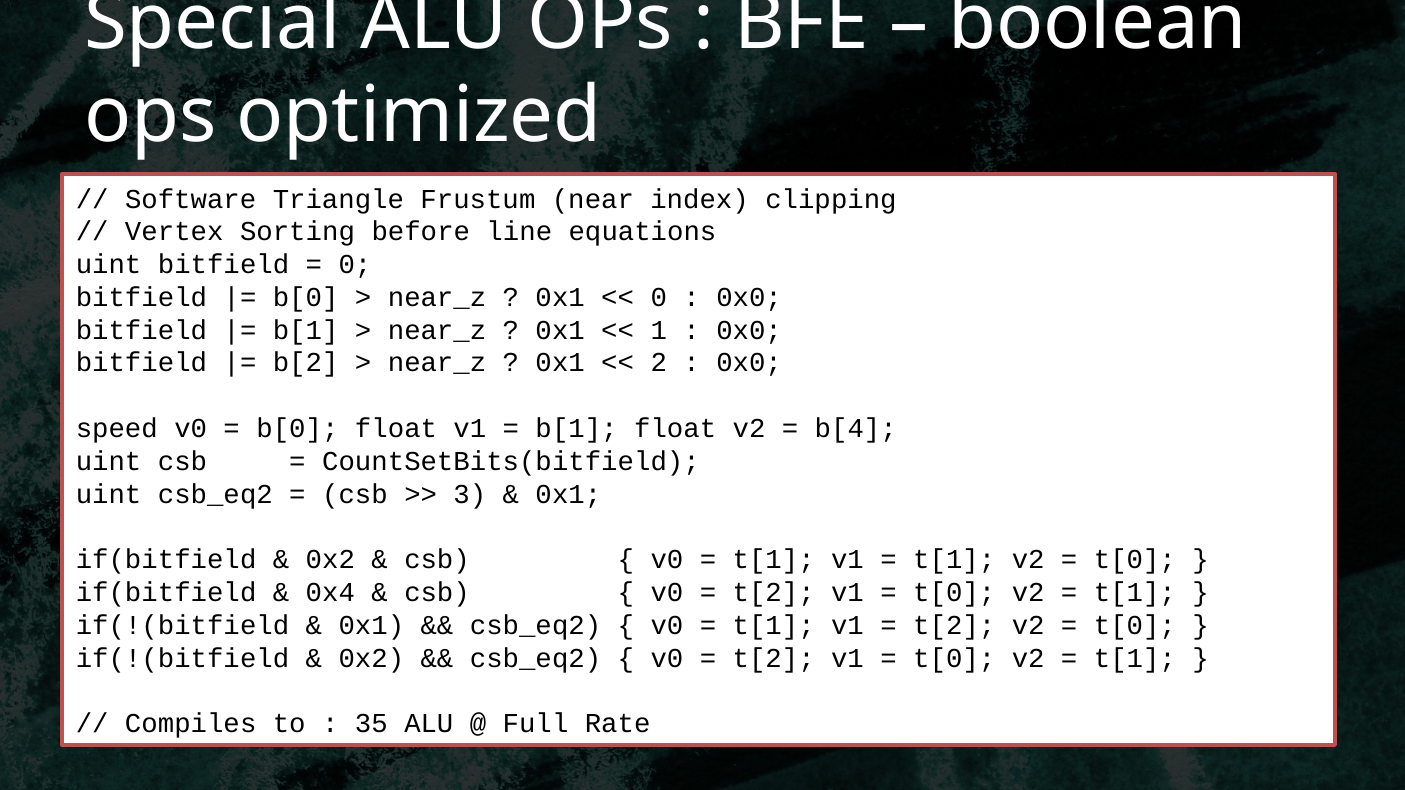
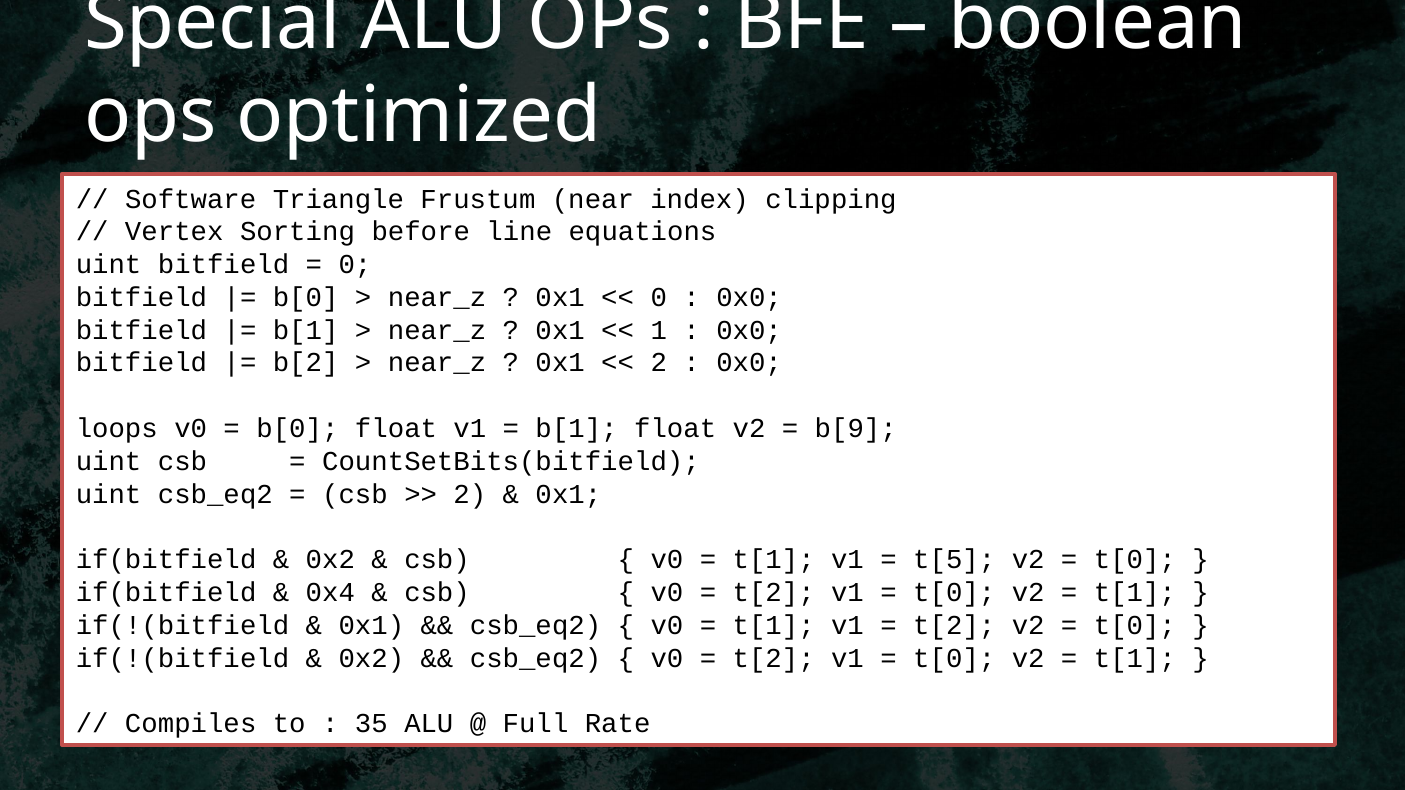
speed: speed -> loops (117, 429)
b[4: b[4 -> b[9 (856, 429)
3: 3 -> 2 (470, 494)
t[1: t[1 -> t[5 (954, 560)
